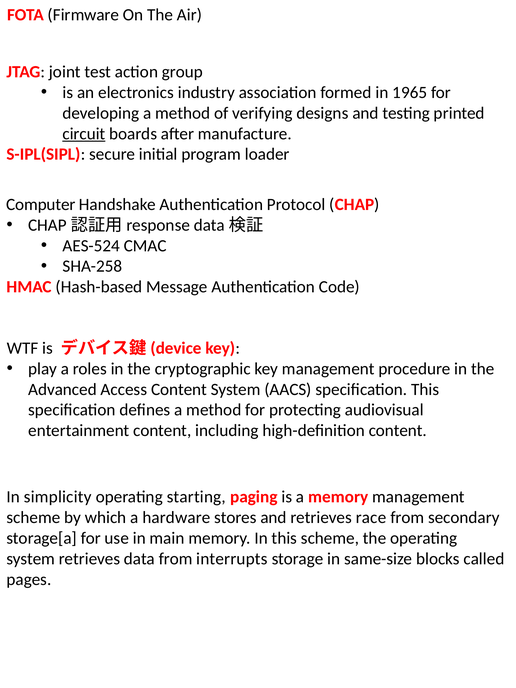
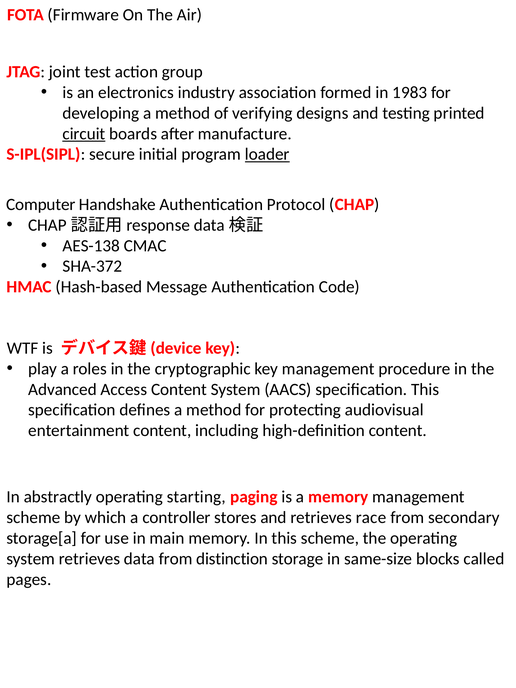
1965: 1965 -> 1983 (410, 92)
loader underline: none -> present (267, 154)
AES-524: AES-524 -> AES-138 (91, 246)
SHA-258: SHA-258 -> SHA-372 (92, 266)
simplicity: simplicity -> abstractly (58, 497)
hardware: hardware -> controller (176, 518)
interrupts: interrupts -> distinction (232, 559)
